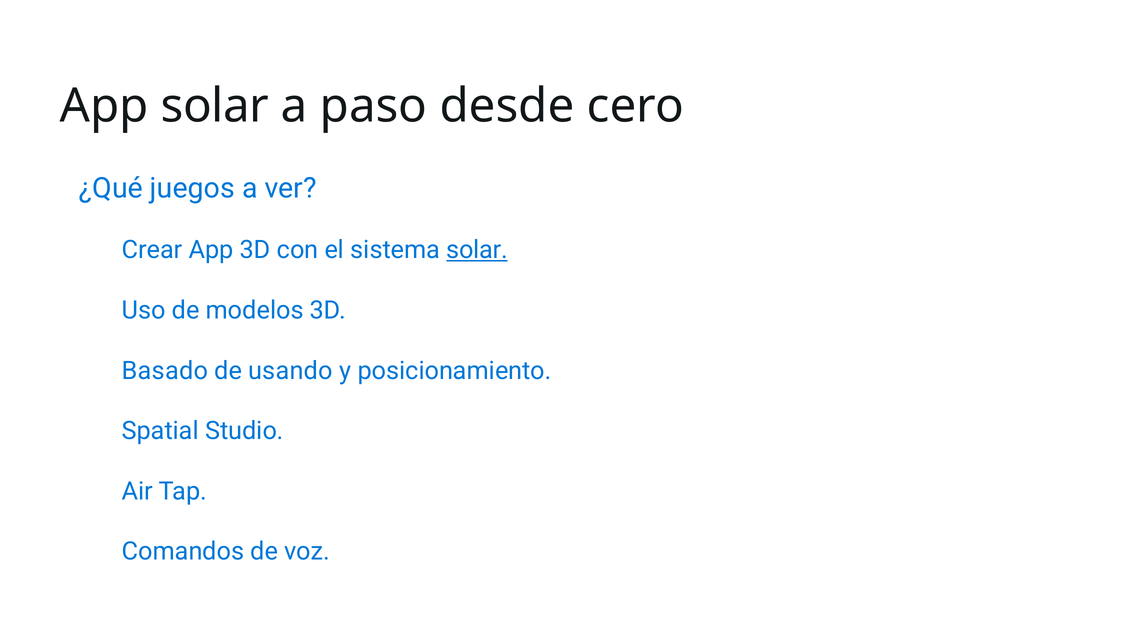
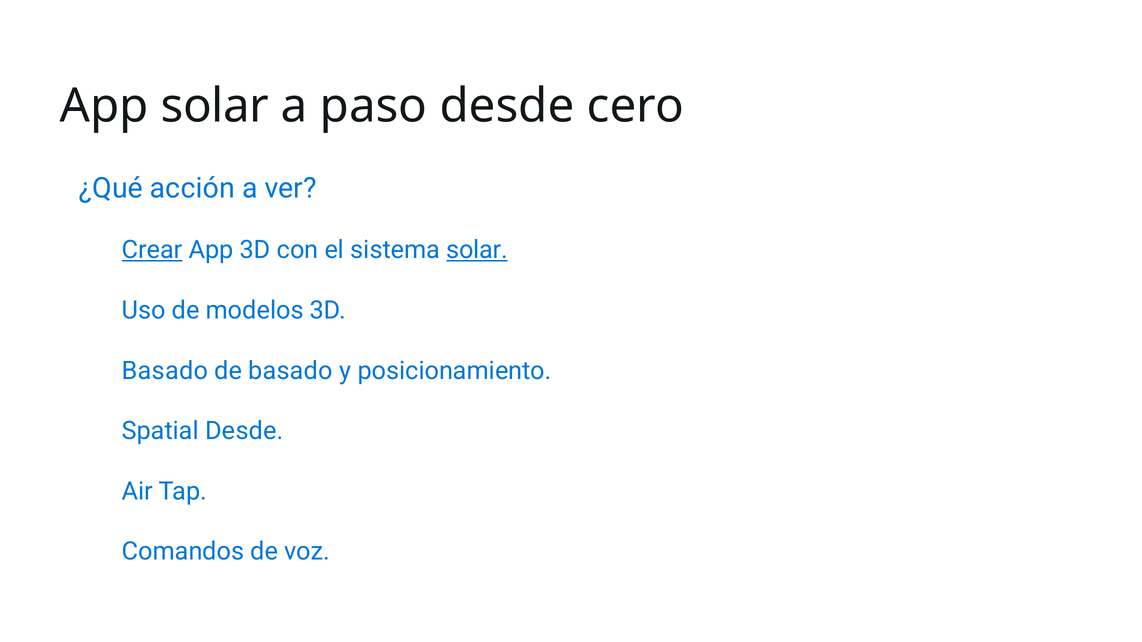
juegos: juegos -> acción (192, 188)
Crear underline: none -> present (152, 250)
de usando: usando -> basado (291, 371)
Spatial Studio: Studio -> Desde (244, 431)
